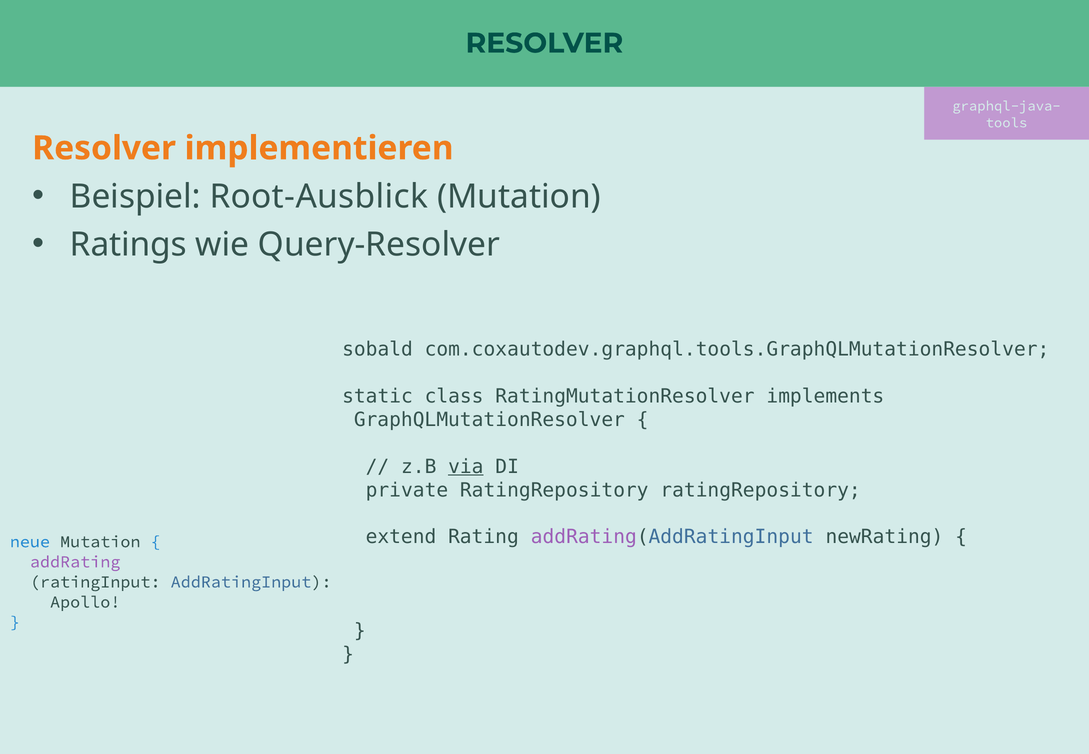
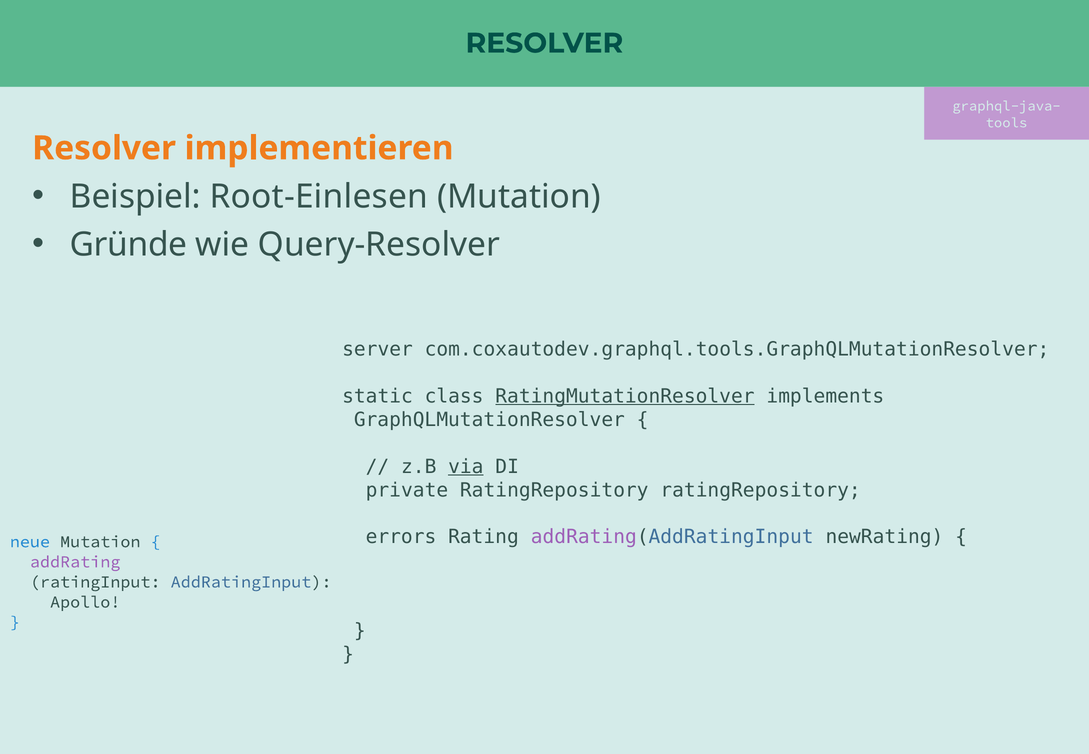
Root-Ausblick: Root-Ausblick -> Root-Einlesen (319, 196)
Ratings: Ratings -> Gründe (128, 245)
sobald: sobald -> server (378, 349)
RatingMutationResolver underline: none -> present (625, 396)
extend: extend -> errors (401, 537)
